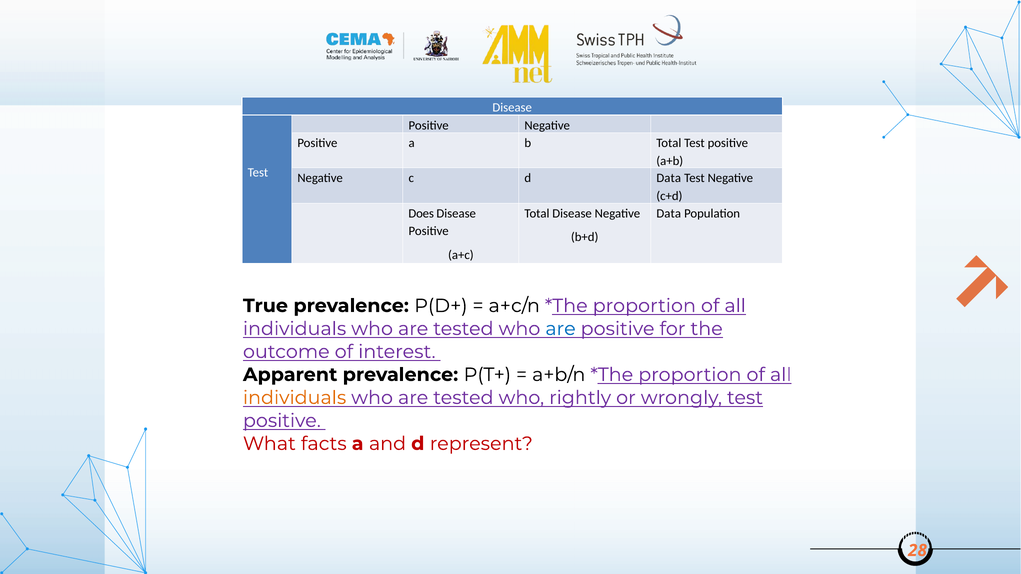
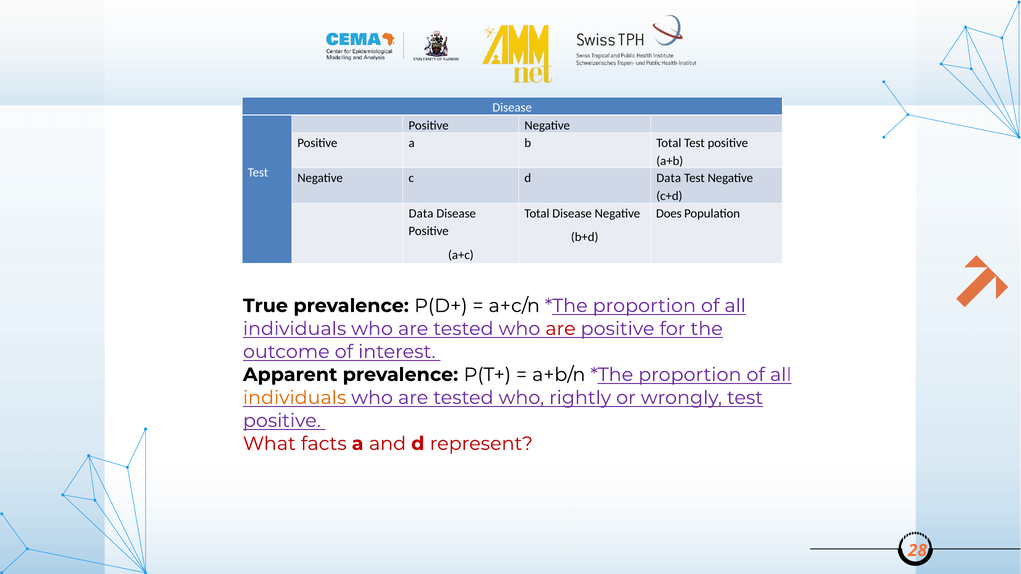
Does: Does -> Data (421, 213)
Data: Data -> Does (669, 213)
are colour: blue -> red (561, 329)
